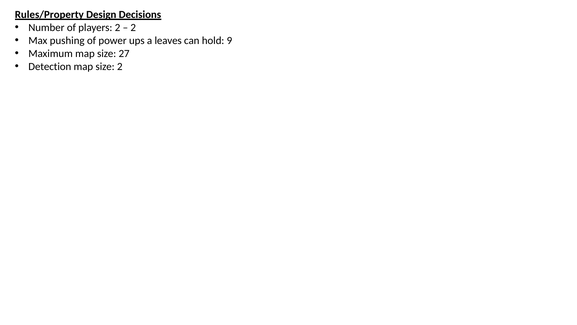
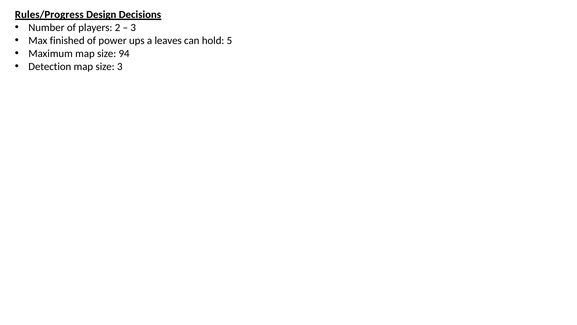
Rules/Property: Rules/Property -> Rules/Progress (49, 15)
2: 2 -> 3 (133, 28)
pushing: pushing -> finished (67, 41)
9: 9 -> 5 (229, 41)
27: 27 -> 94 (124, 54)
size 2: 2 -> 3 (120, 67)
